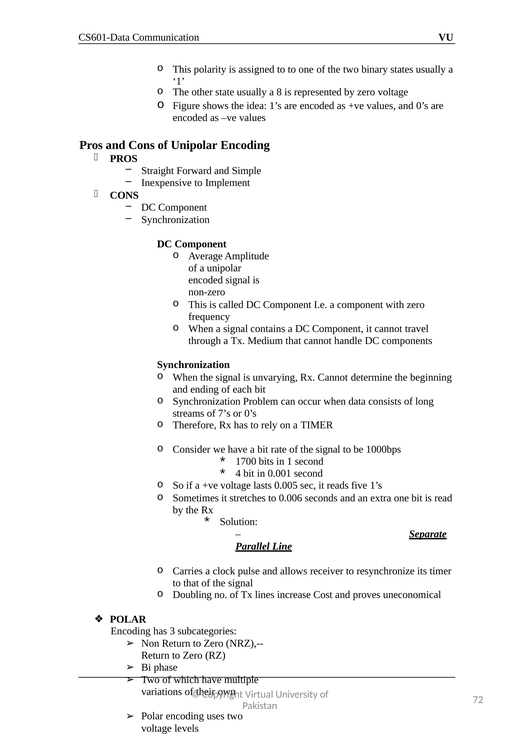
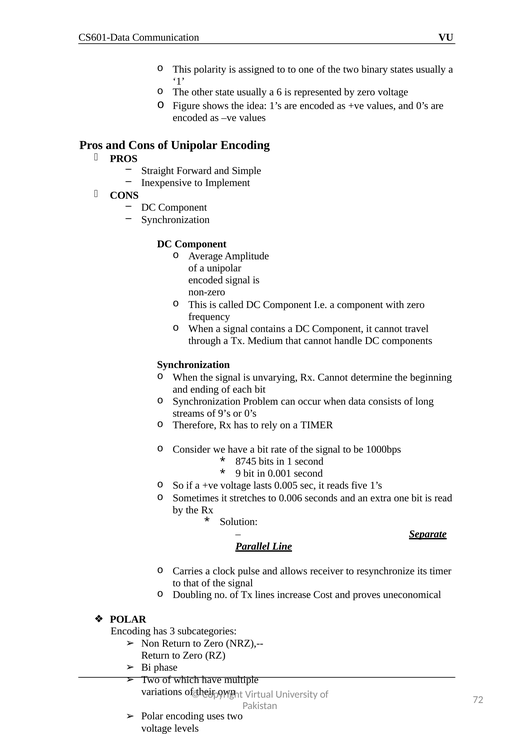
8: 8 -> 6 (279, 92)
7’s: 7’s -> 9’s (224, 414)
1700: 1700 -> 8745 (246, 462)
4: 4 -> 9 (238, 474)
